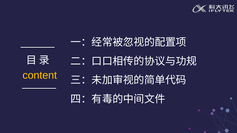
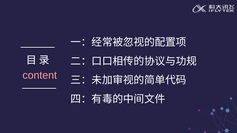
content colour: yellow -> pink (40, 75)
